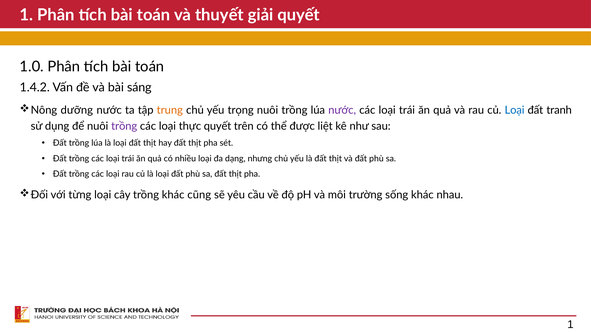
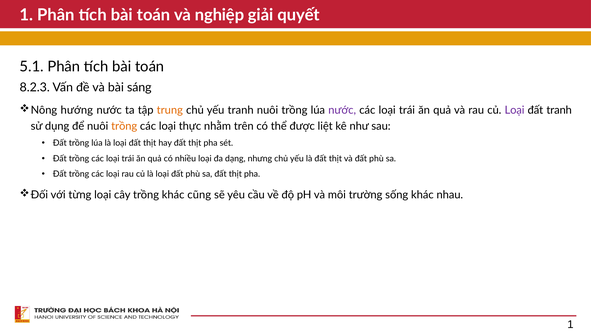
thuyết: thuyết -> nghiệp (220, 15)
1.0: 1.0 -> 5.1 (32, 66)
1.4.2: 1.4.2 -> 8.2.3 (35, 87)
dưỡng: dưỡng -> hướng (77, 110)
yếu trọng: trọng -> tranh (241, 110)
Loại colour: blue -> purple (515, 110)
trồng colour: purple -> orange (124, 126)
thực quyết: quyết -> nhằm (217, 126)
